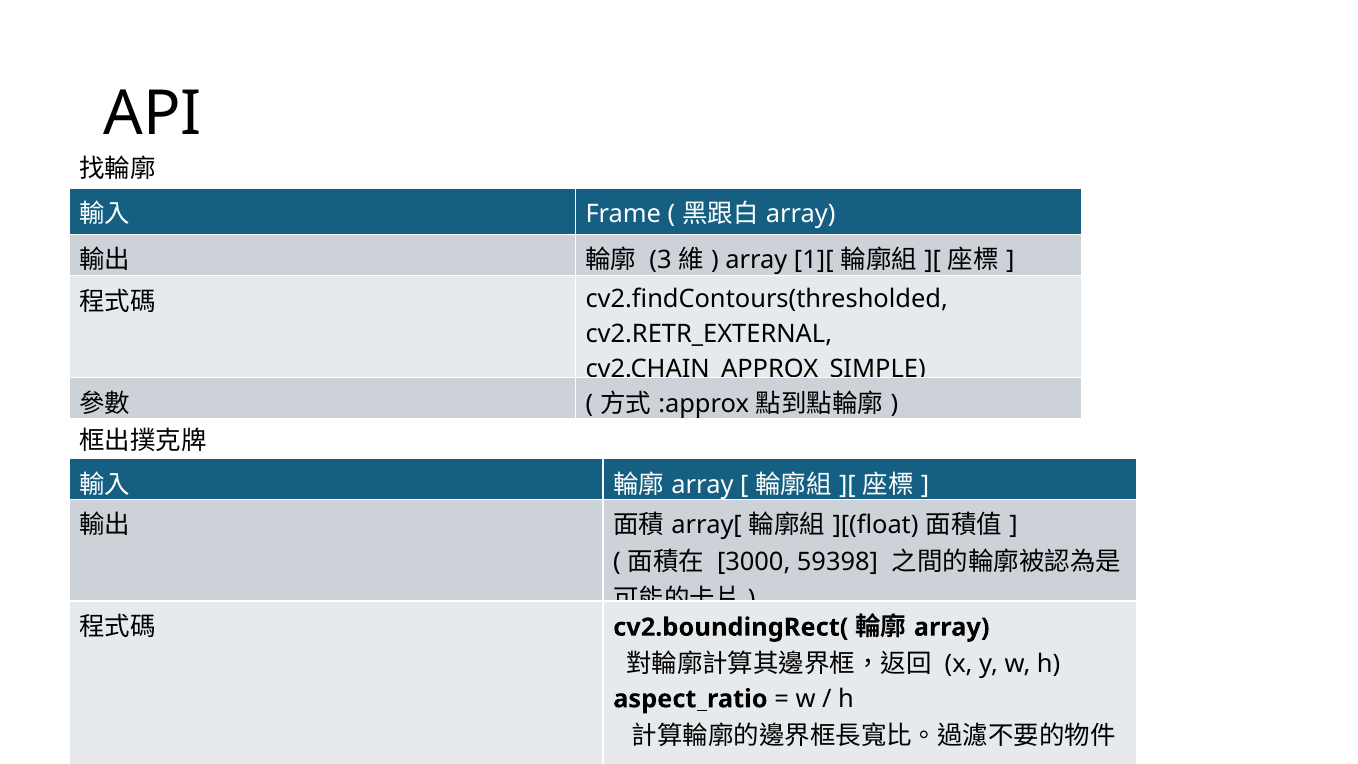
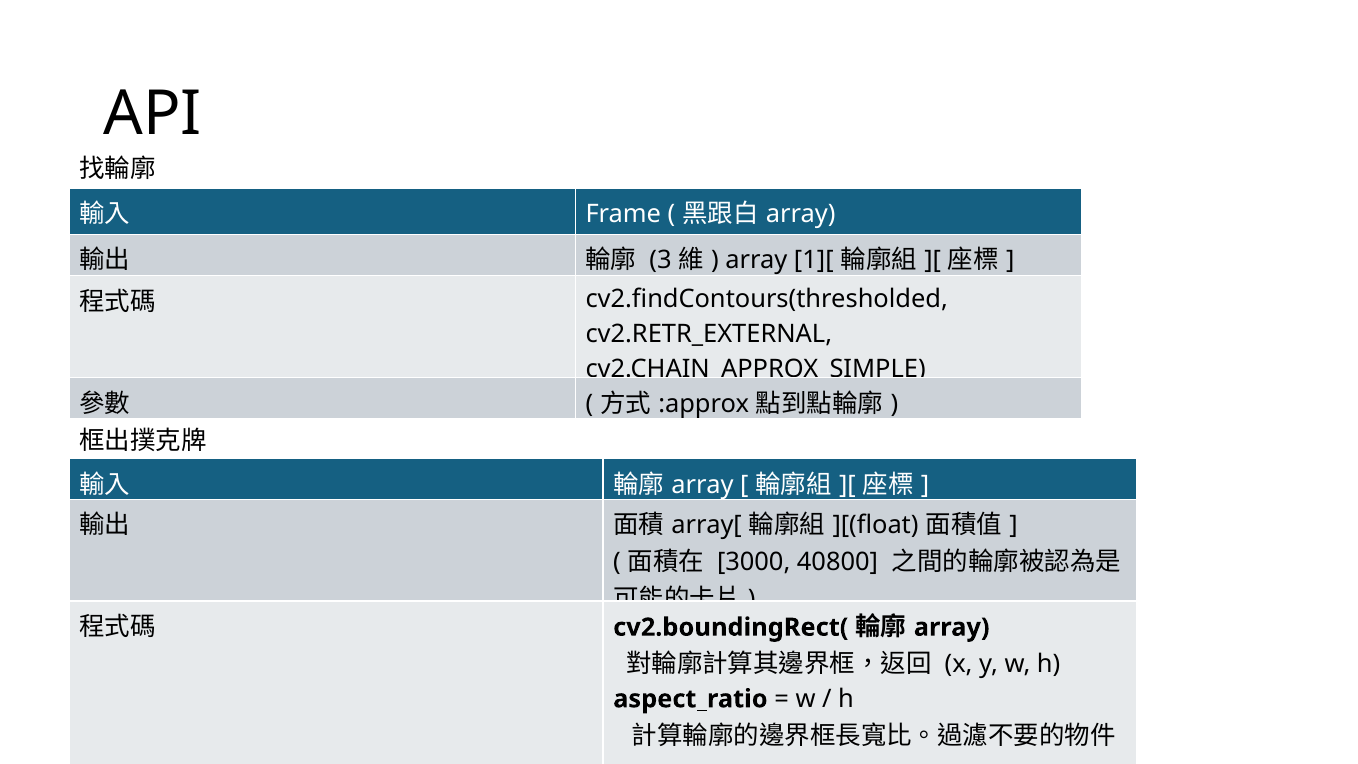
59398: 59398 -> 40800 (837, 562)
